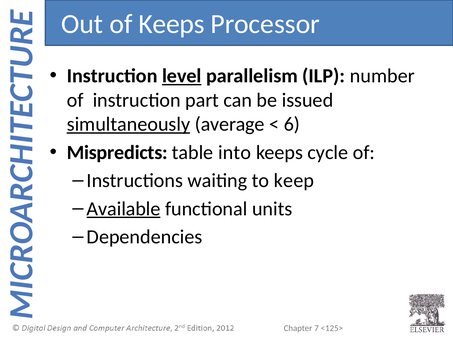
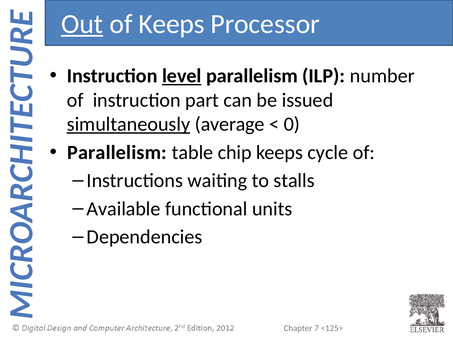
Out underline: none -> present (82, 24)
6: 6 -> 0 (292, 125)
Mispredicts: Mispredicts -> Parallelism (117, 153)
into: into -> chip (235, 153)
keep: keep -> stalls (294, 181)
Available underline: present -> none (124, 209)
